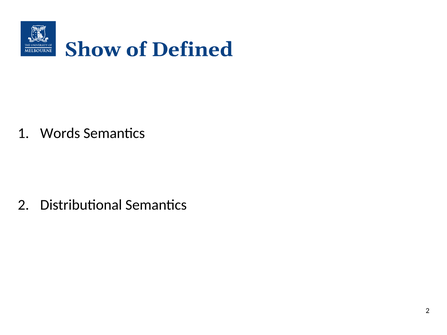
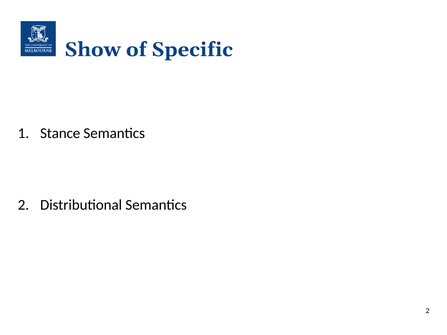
Defined: Defined -> Specific (192, 50)
Words: Words -> Stance (60, 133)
